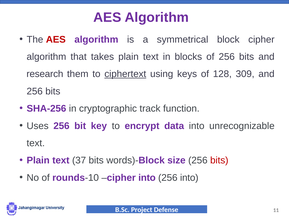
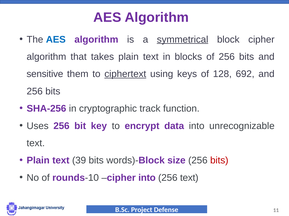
AES colour: red -> blue (56, 40)
symmetrical underline: none -> present (183, 40)
research: research -> sensitive (45, 74)
309: 309 -> 692 (245, 74)
37: 37 -> 39 (79, 161)
256 into: into -> text (189, 178)
